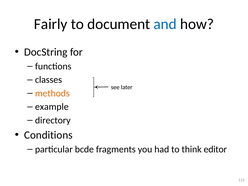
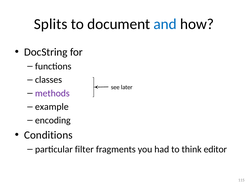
Fairly: Fairly -> Splits (51, 24)
methods colour: orange -> purple (52, 93)
directory: directory -> encoding (53, 120)
bcde: bcde -> filter (84, 149)
